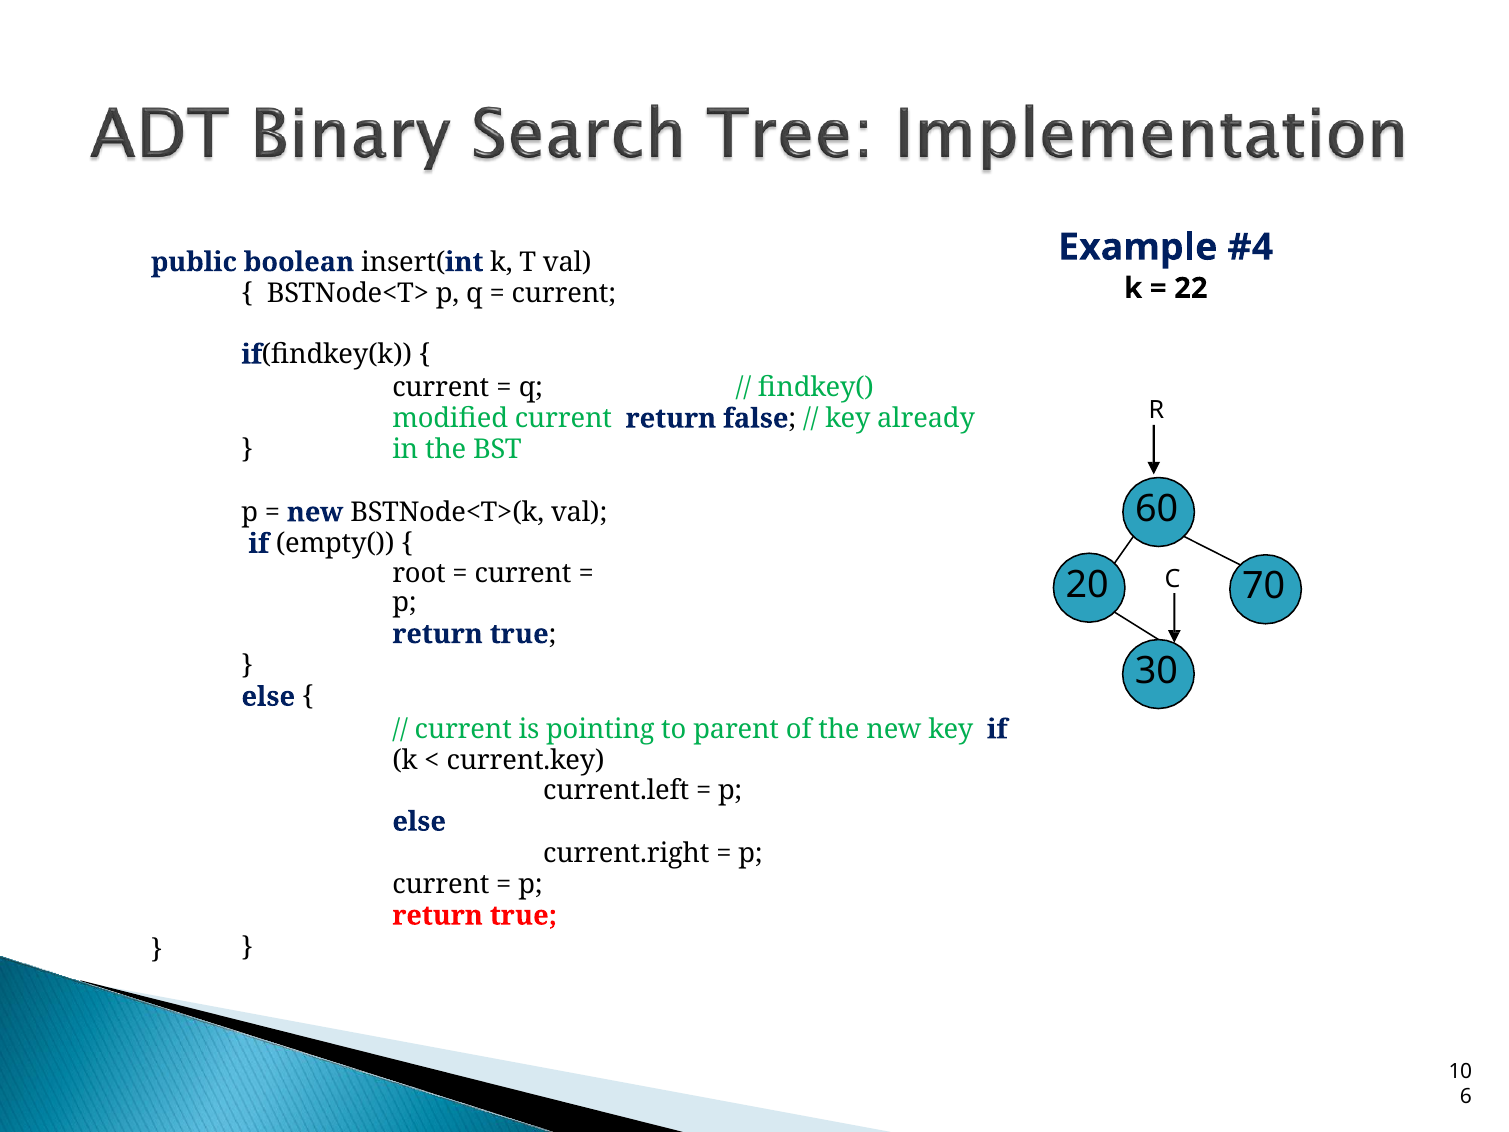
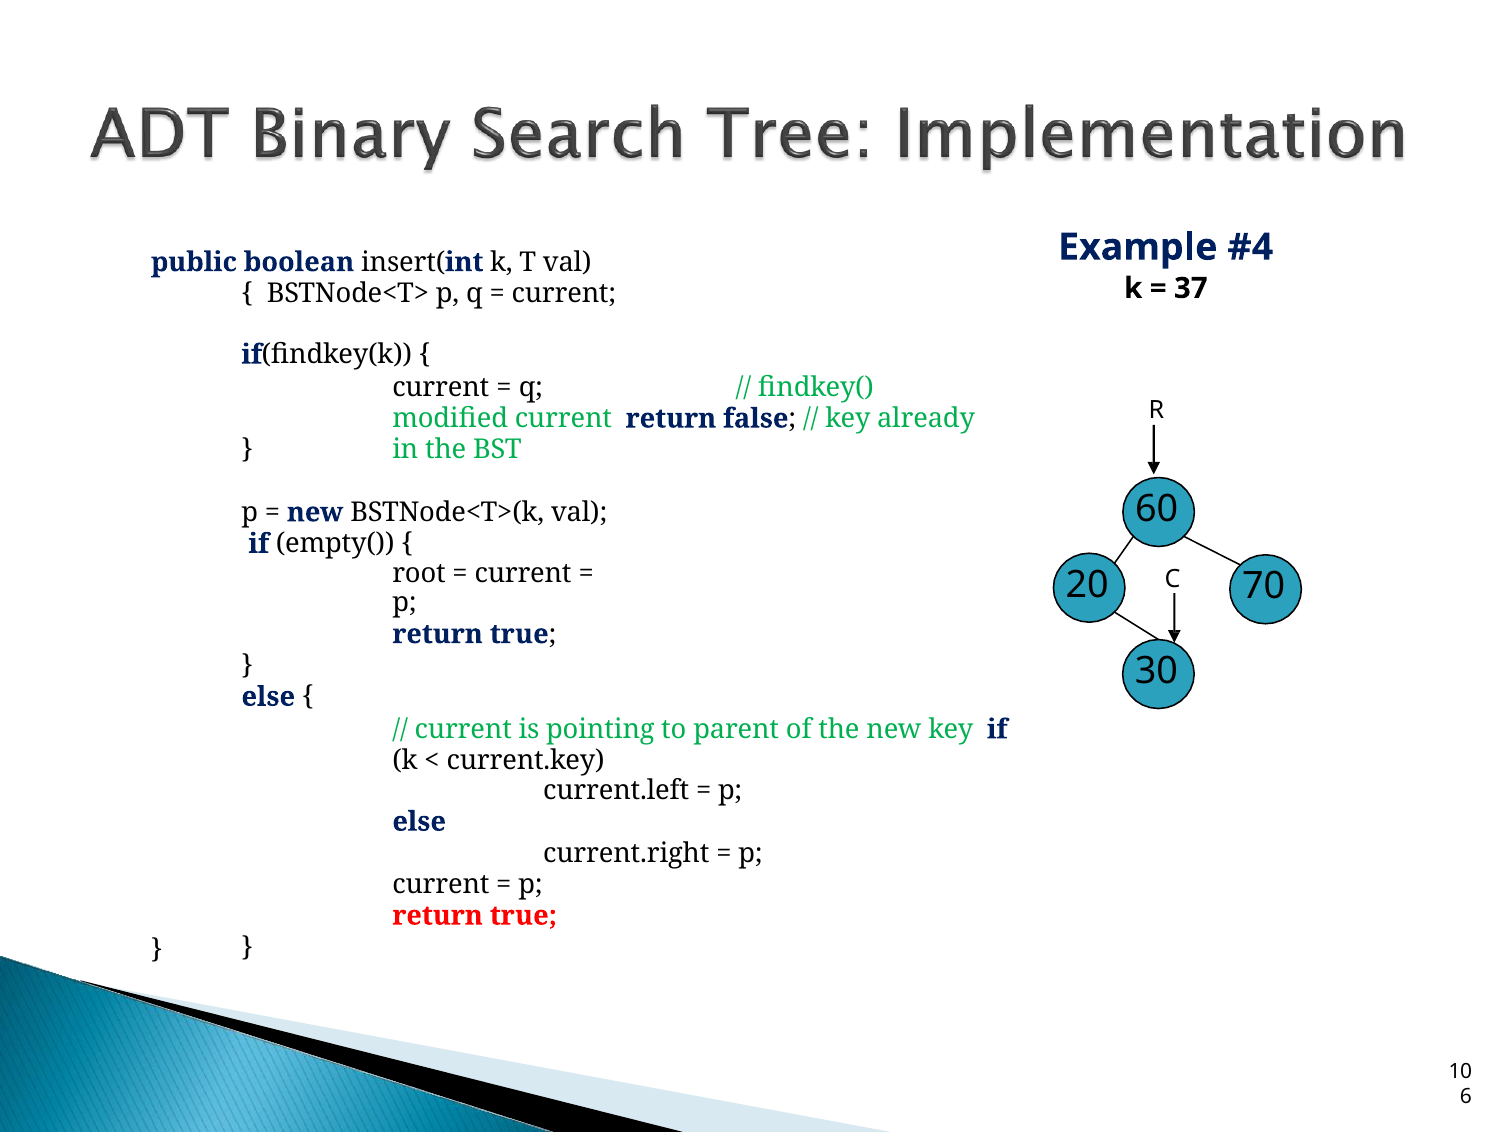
22: 22 -> 37 (1191, 288)
